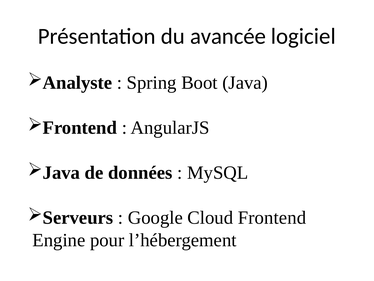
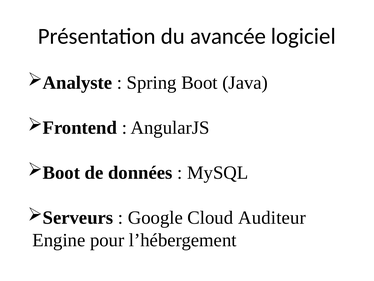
Java: Java -> Boot (61, 172)
Cloud Frontend: Frontend -> Auditeur (272, 217)
